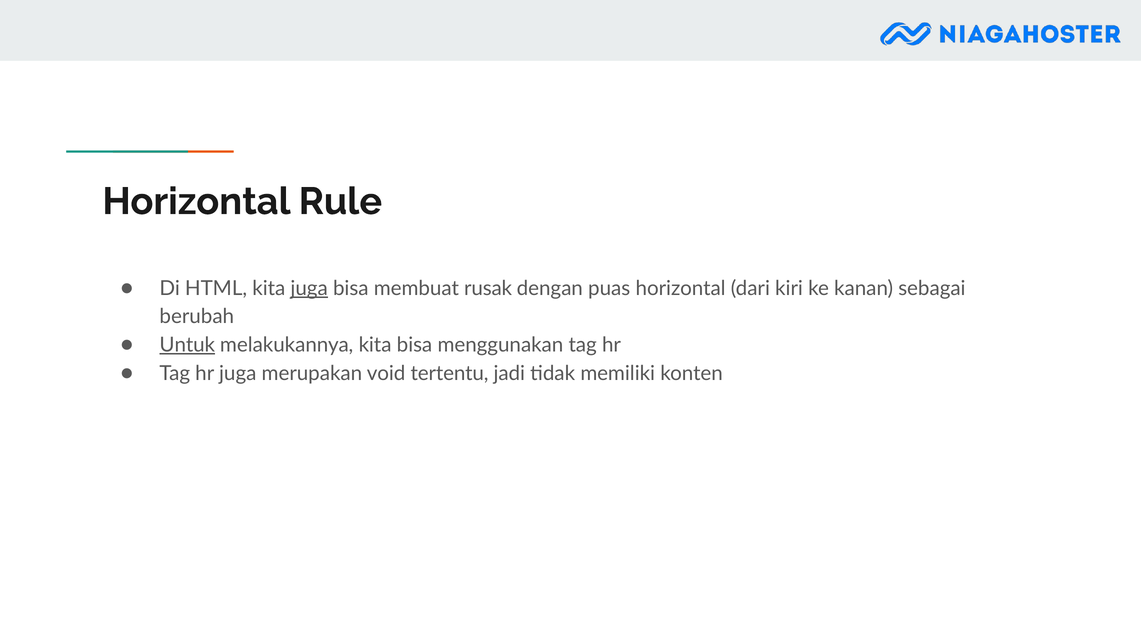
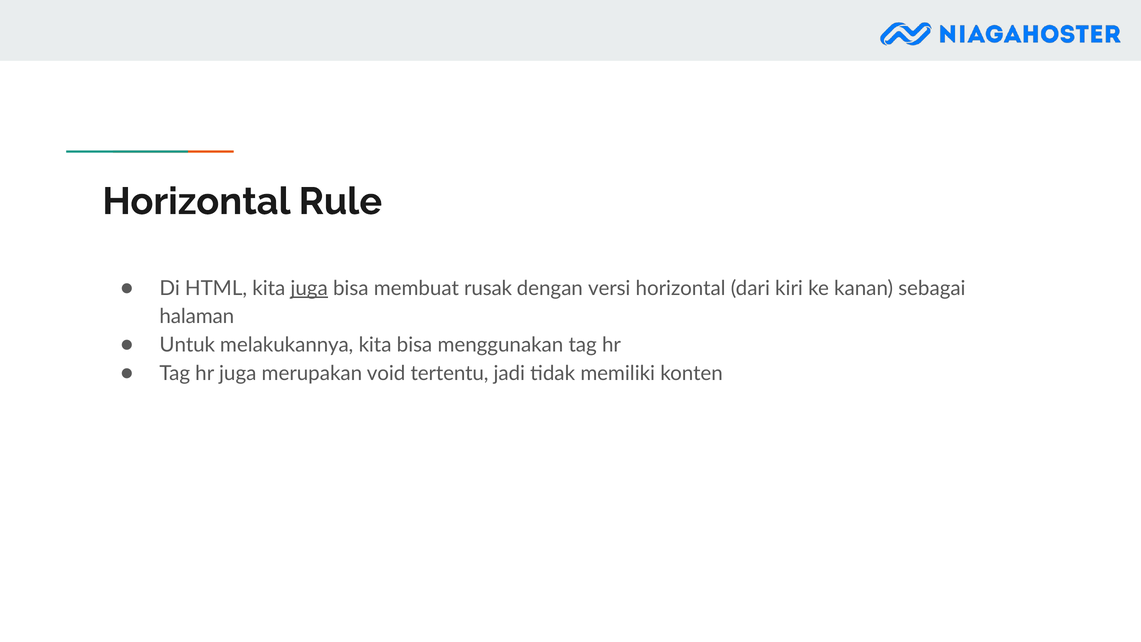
puas: puas -> versi (609, 288)
berubah: berubah -> halaman (197, 317)
Untuk underline: present -> none (187, 345)
